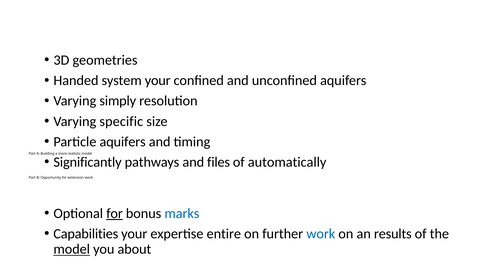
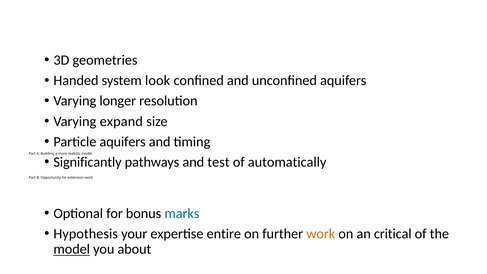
system your: your -> look (158, 81)
simply: simply -> longer (118, 101)
specific: specific -> expand (121, 121)
files: files -> test (218, 162)
for underline: present -> none (115, 213)
Capabilities: Capabilities -> Hypothesis (86, 234)
work colour: blue -> orange (321, 234)
results: results -> critical (393, 234)
